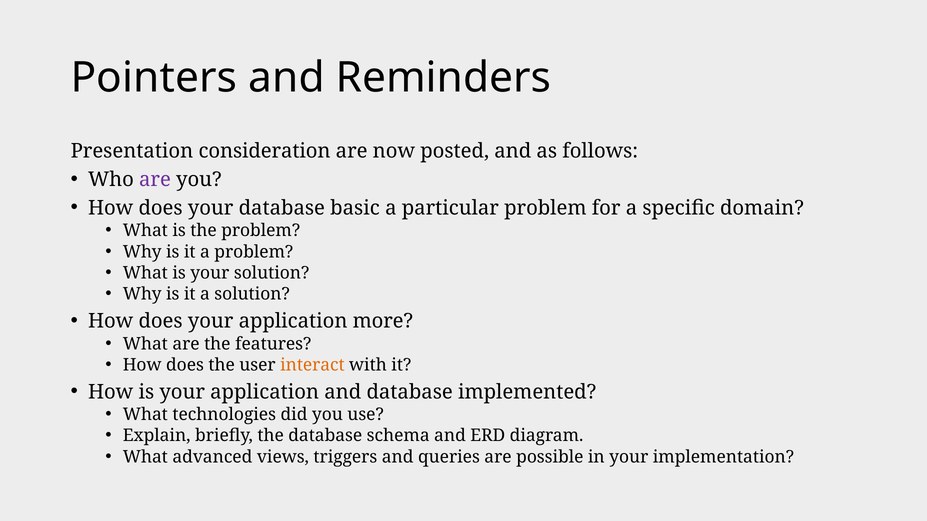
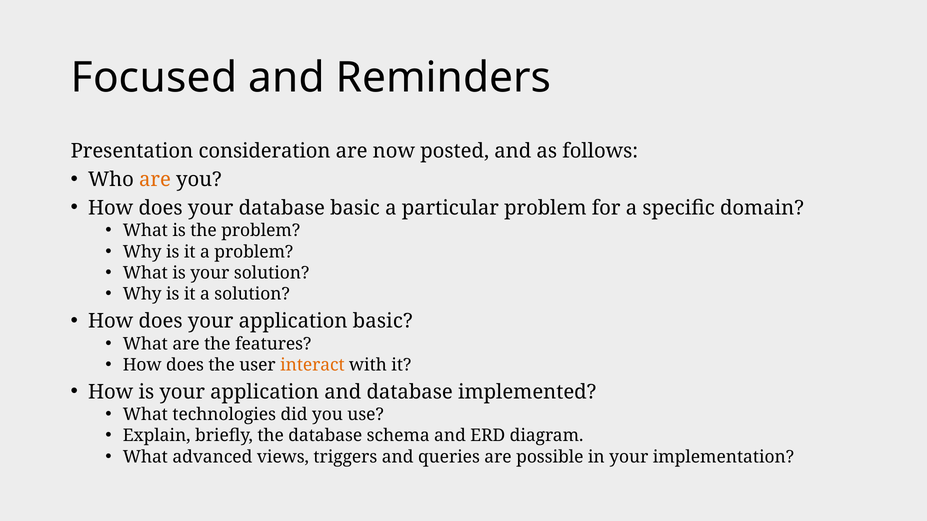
Pointers: Pointers -> Focused (154, 78)
are colour: purple -> orange (155, 180)
application more: more -> basic (383, 321)
